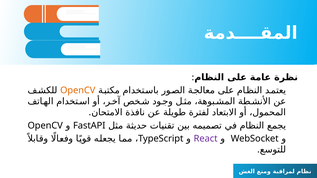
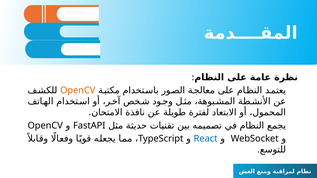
React colour: purple -> blue (206, 139)
